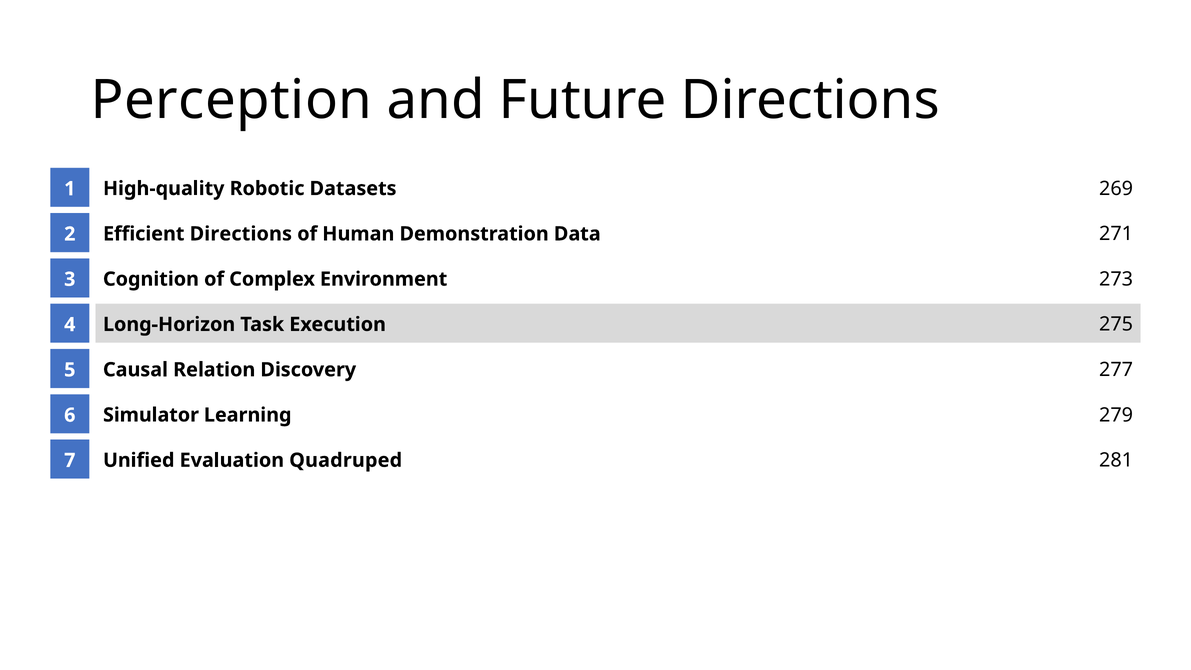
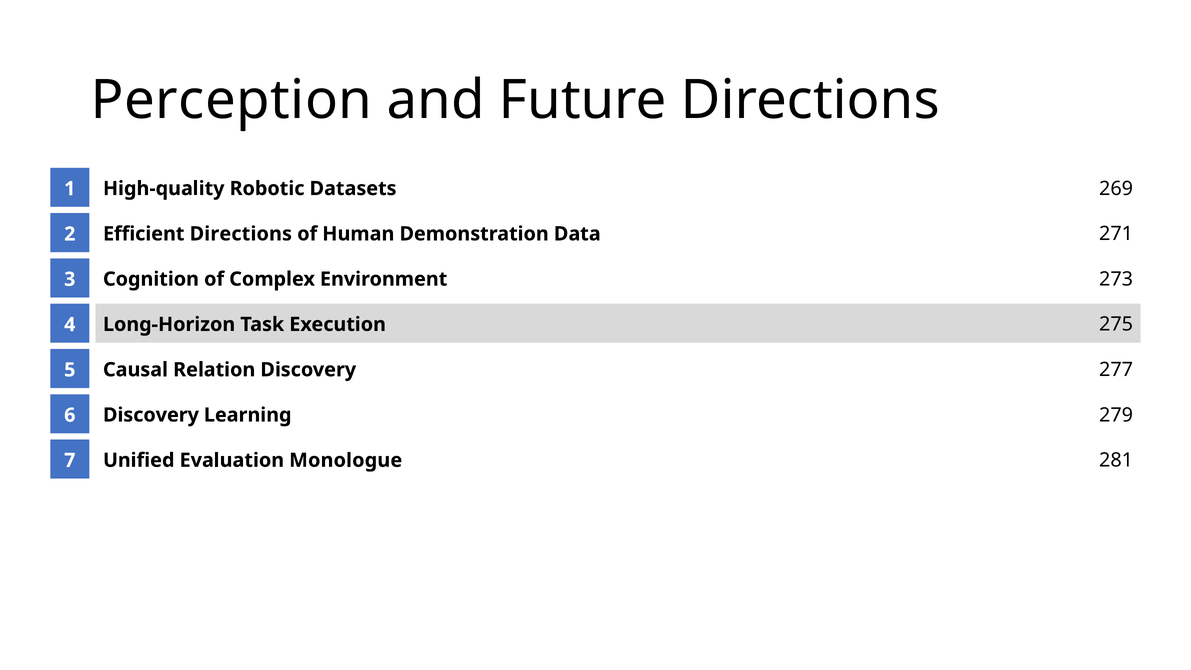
Simulator: Simulator -> Discovery (151, 415)
Quadruped: Quadruped -> Monologue (346, 460)
